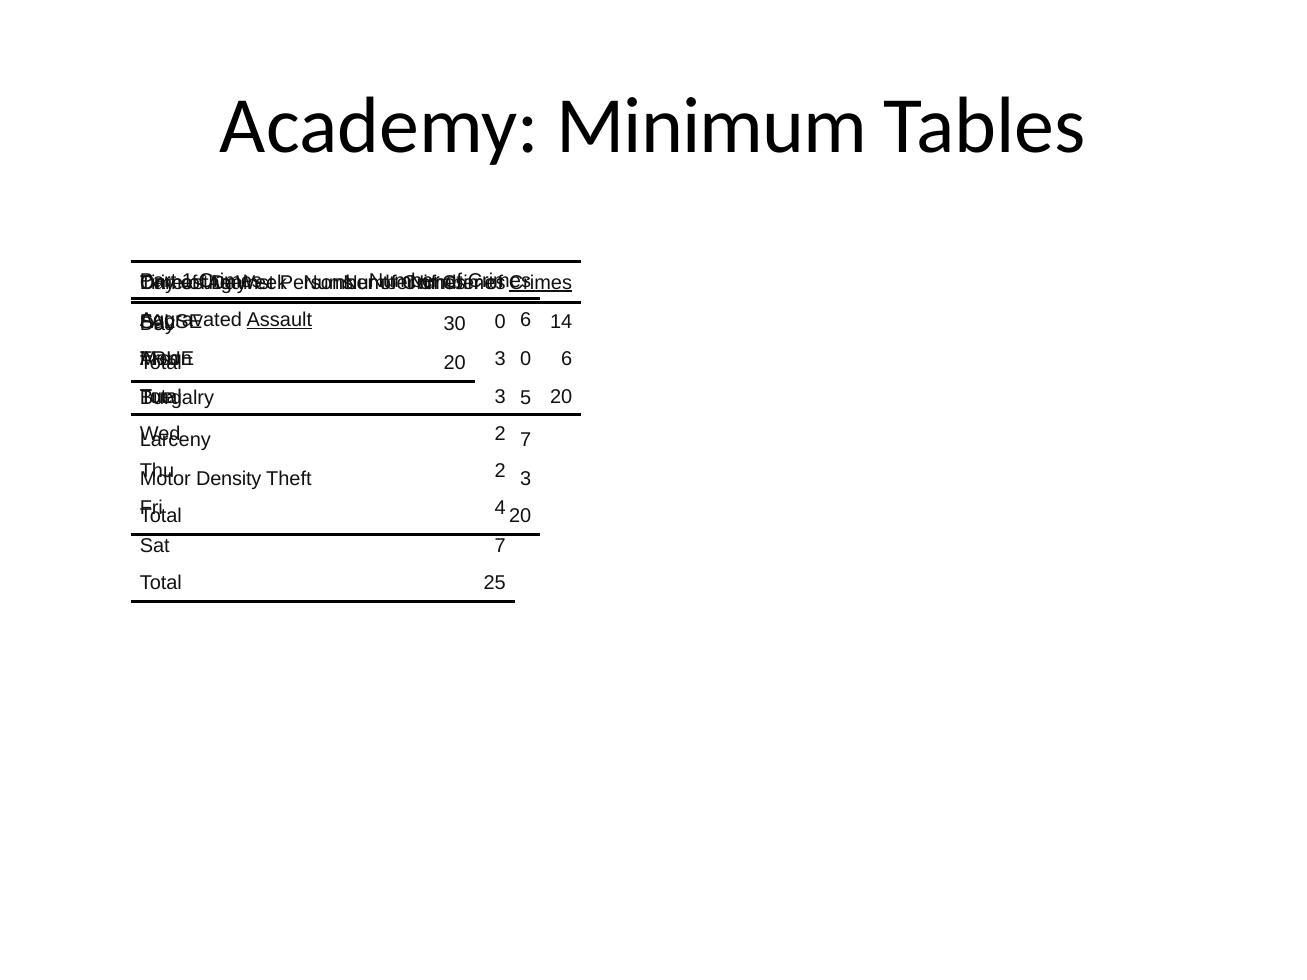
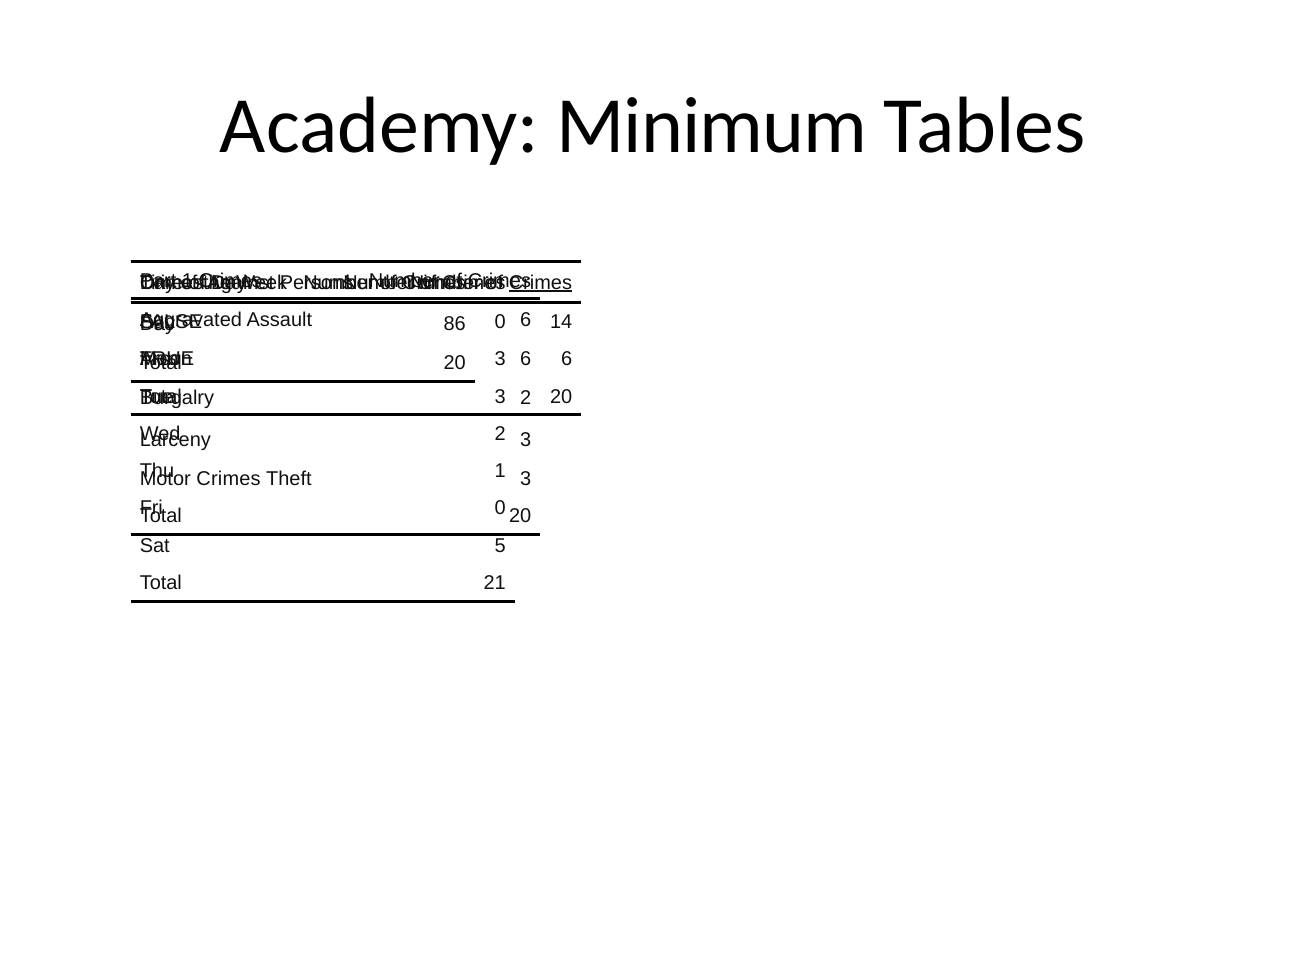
Assault underline: present -> none (279, 320)
30: 30 -> 86 (455, 324)
0: 0 -> 6 (526, 359)
5: 5 -> 2 (526, 398)
7: 7 -> 3 (526, 440)
2: 2 -> 1 (500, 471)
Density: Density -> Crimes (229, 479)
4: 4 -> 0 (500, 508)
Sat 7: 7 -> 5 (500, 546)
25: 25 -> 21 (495, 583)
